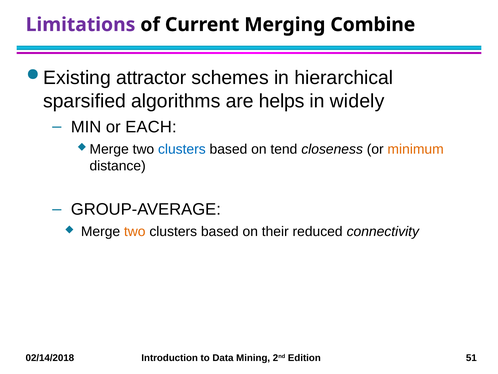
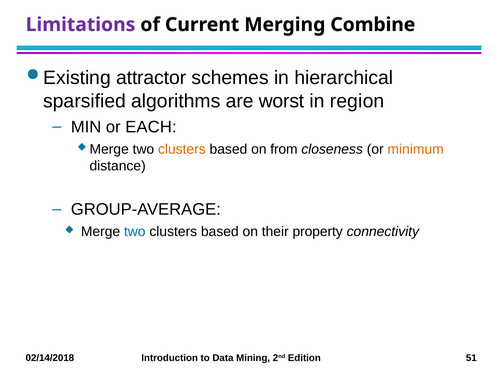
helps: helps -> worst (282, 101)
widely: widely -> region (357, 101)
clusters colour: blue -> orange (182, 149)
tend: tend -> from (284, 149)
two colour: orange -> blue (135, 231)
reduced: reduced -> property (318, 231)
